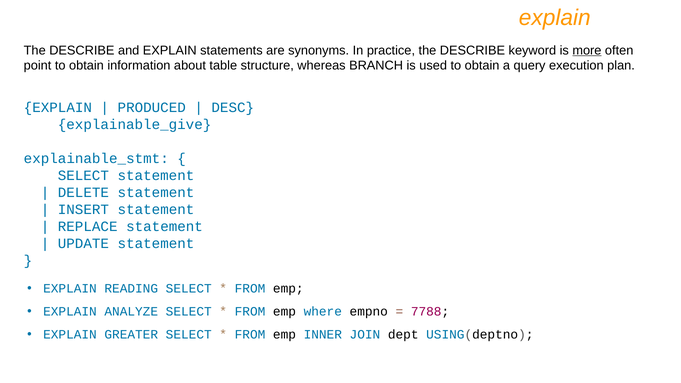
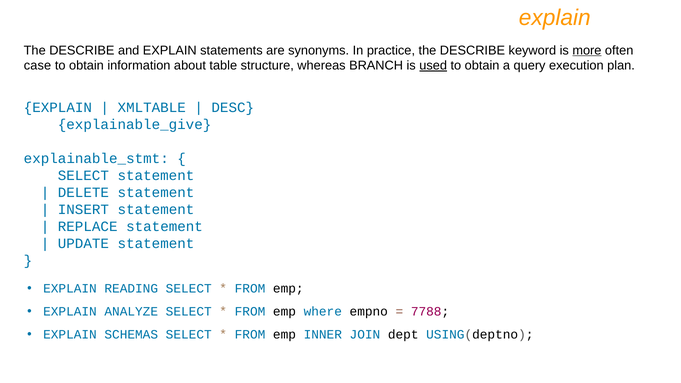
point: point -> case (37, 66)
used underline: none -> present (433, 66)
PRODUCED: PRODUCED -> XMLTABLE (152, 107)
GREATER: GREATER -> SCHEMAS (131, 335)
